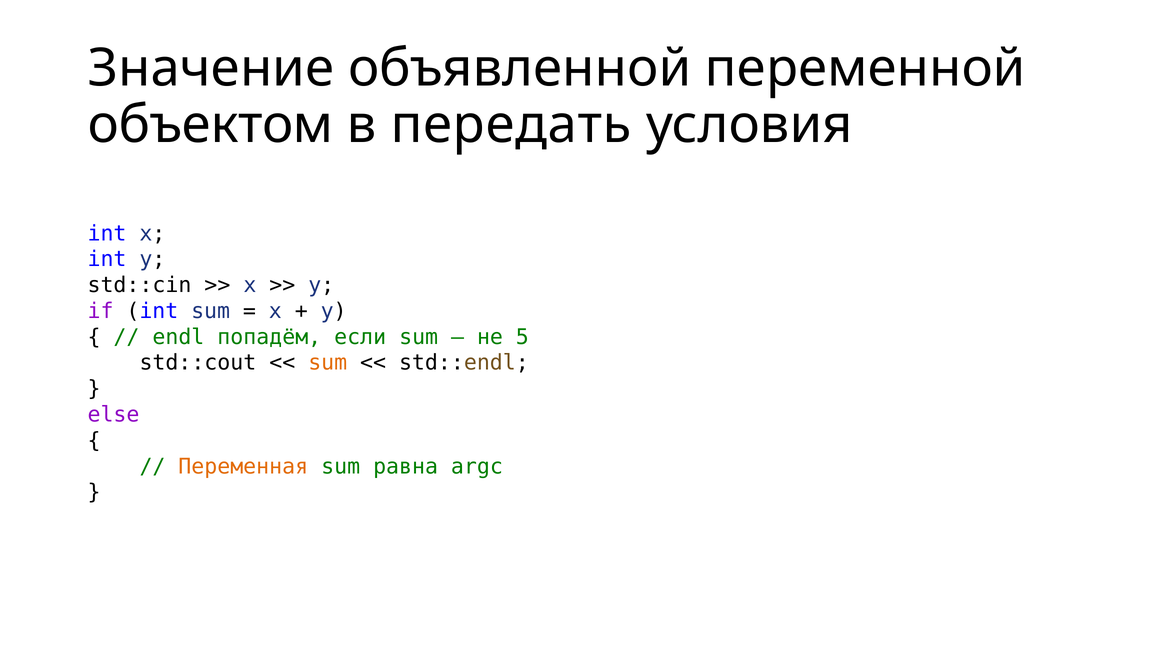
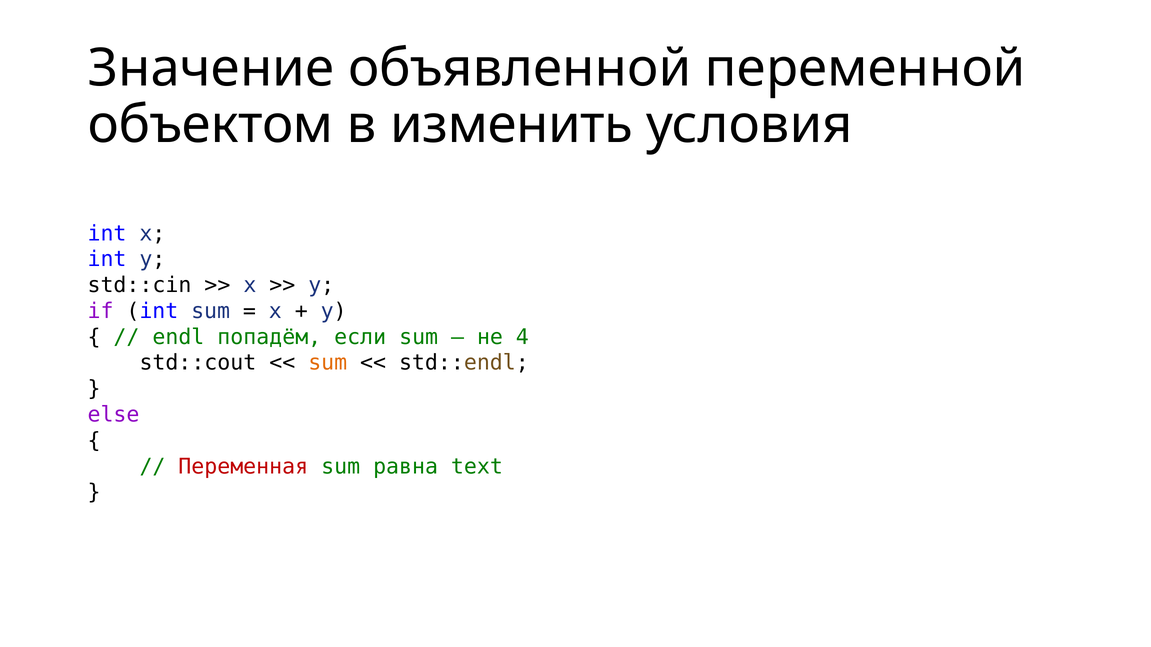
передать: передать -> изменить (512, 125)
5: 5 -> 4 (522, 337)
Переменная colour: orange -> red (243, 467)
argc: argc -> text (477, 467)
